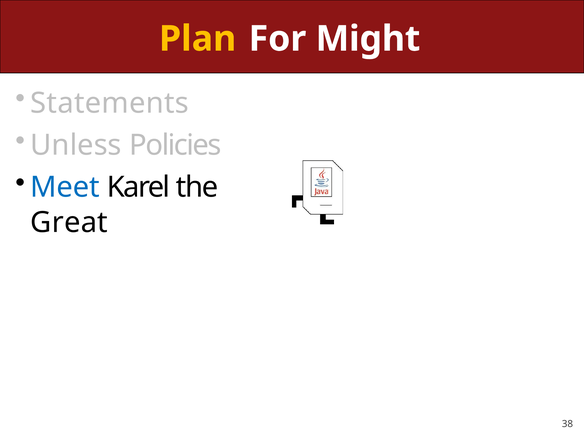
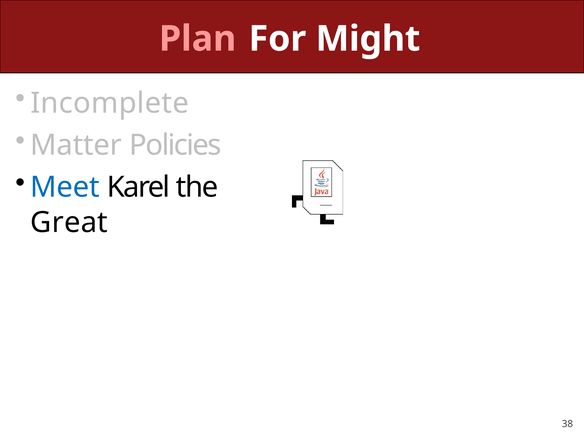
Plan colour: yellow -> pink (198, 39)
Statements: Statements -> Incomplete (110, 103)
Unless: Unless -> Matter (76, 145)
